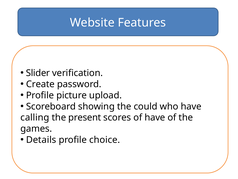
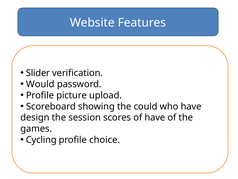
Create: Create -> Would (40, 84)
calling: calling -> design (35, 117)
present: present -> session (85, 117)
Details: Details -> Cycling (41, 139)
